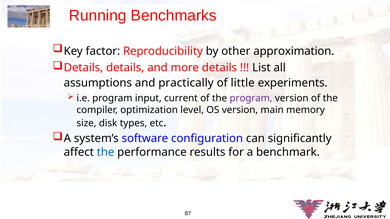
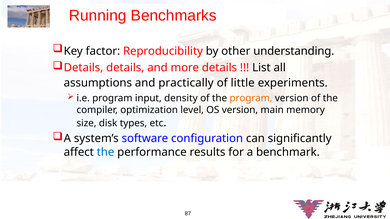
approximation: approximation -> understanding (294, 51)
current: current -> density (181, 98)
program colour: purple -> orange (251, 98)
